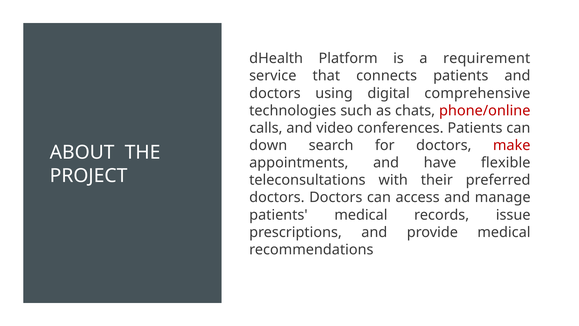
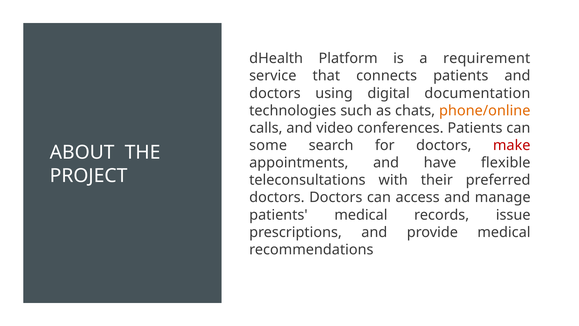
comprehensive: comprehensive -> documentation (477, 93)
phone/online colour: red -> orange (485, 111)
down: down -> some (268, 145)
